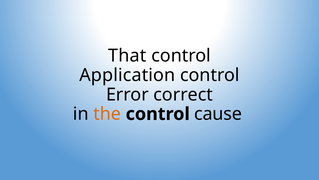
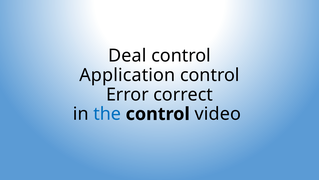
That: That -> Deal (127, 56)
the colour: orange -> blue (107, 114)
cause: cause -> video (218, 114)
